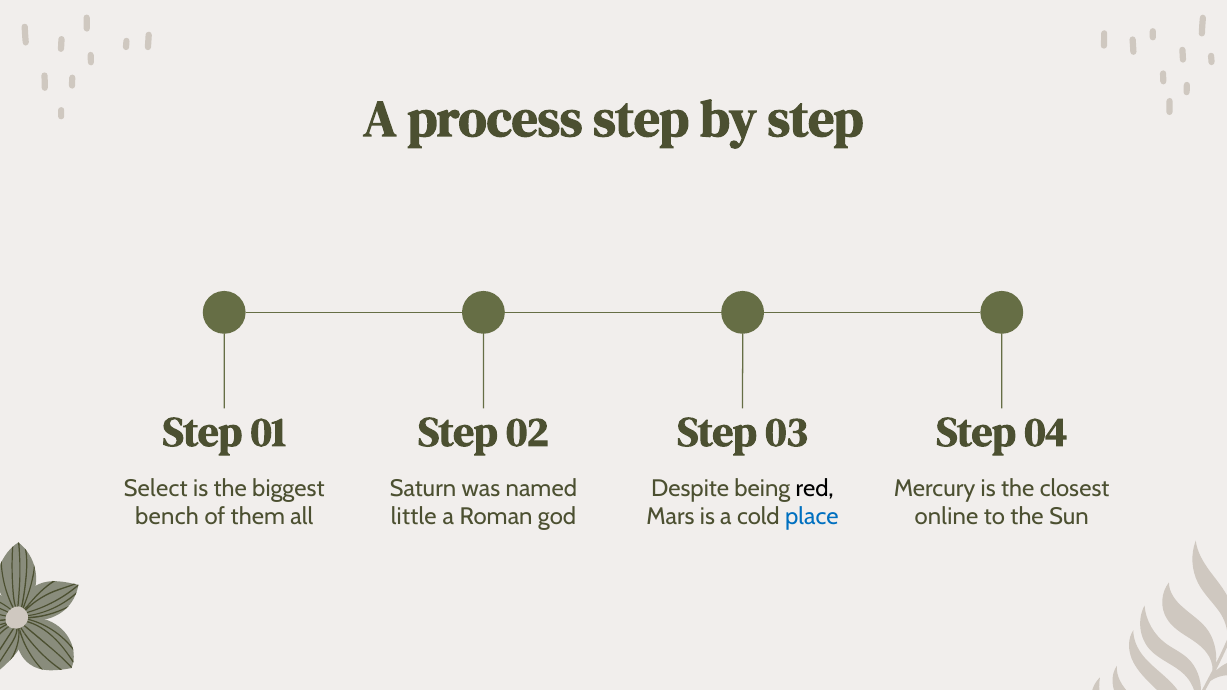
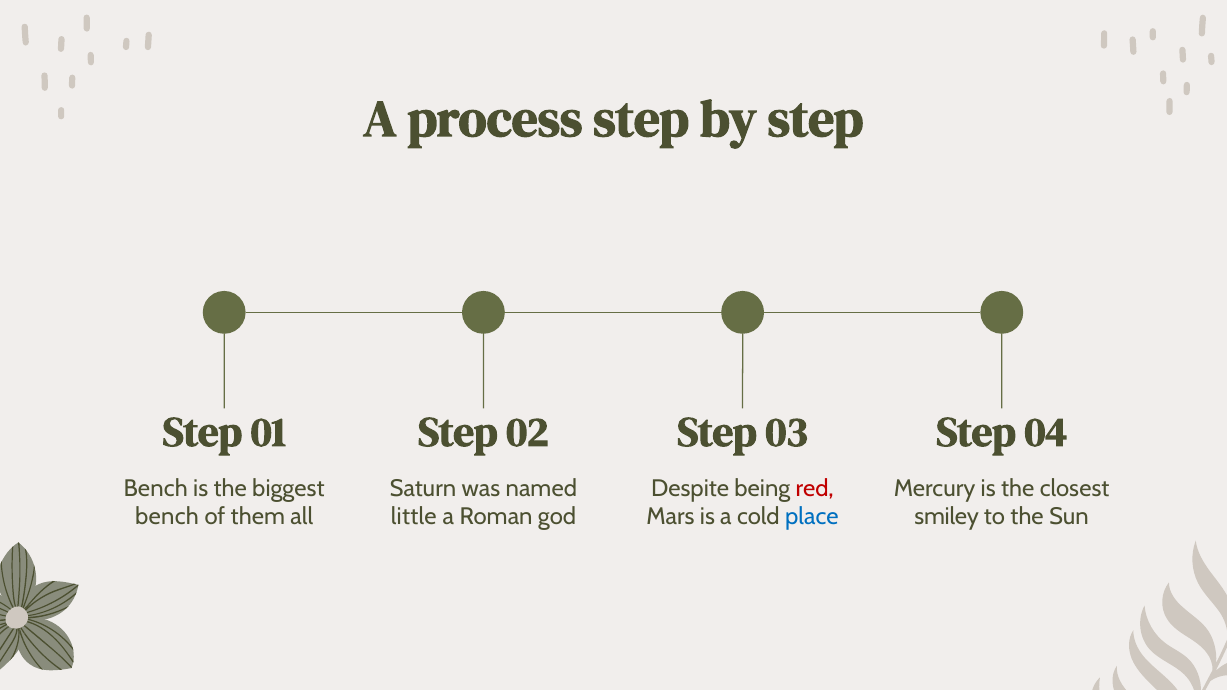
Select: Select -> Bench (156, 489)
red colour: black -> red (815, 489)
online: online -> smiley (947, 517)
